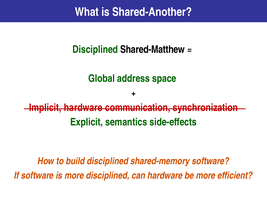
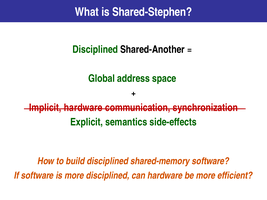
Shared-Another: Shared-Another -> Shared-Stephen (152, 12)
Shared-Matthew: Shared-Matthew -> Shared-Another (152, 50)
